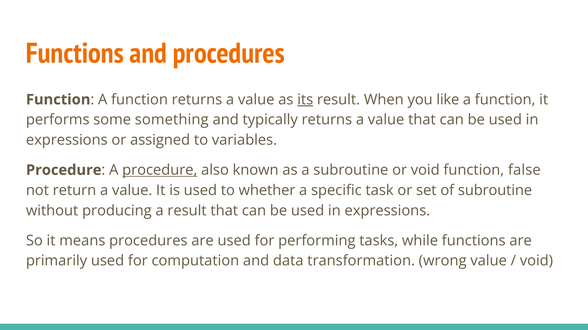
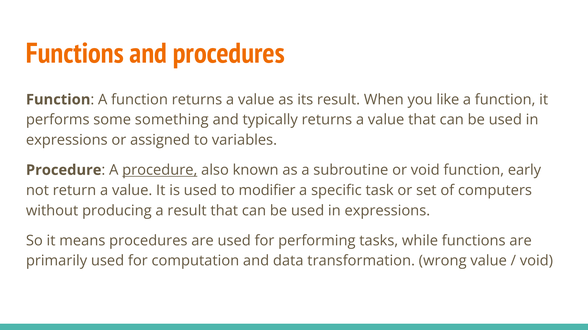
its underline: present -> none (305, 100)
false: false -> early (524, 170)
whether: whether -> modifier (267, 191)
of subroutine: subroutine -> computers (495, 191)
